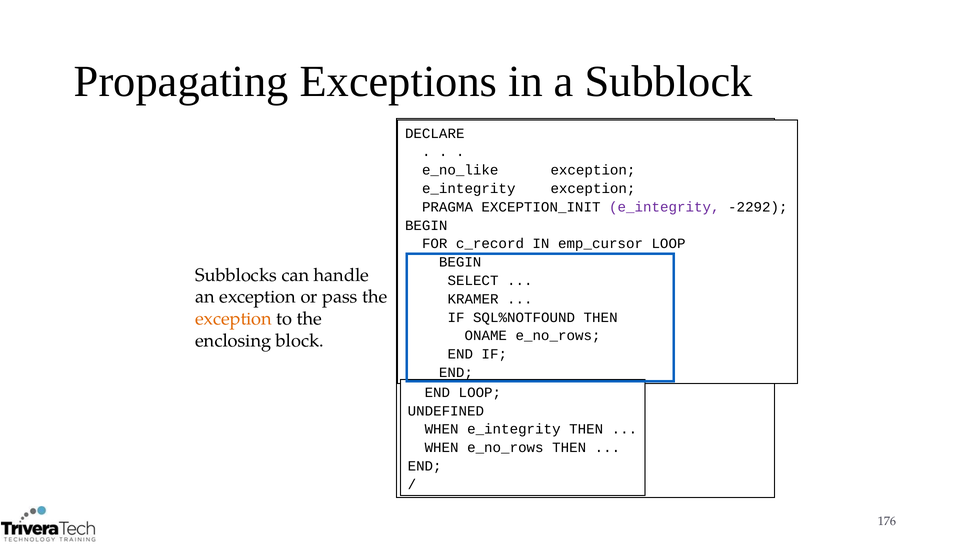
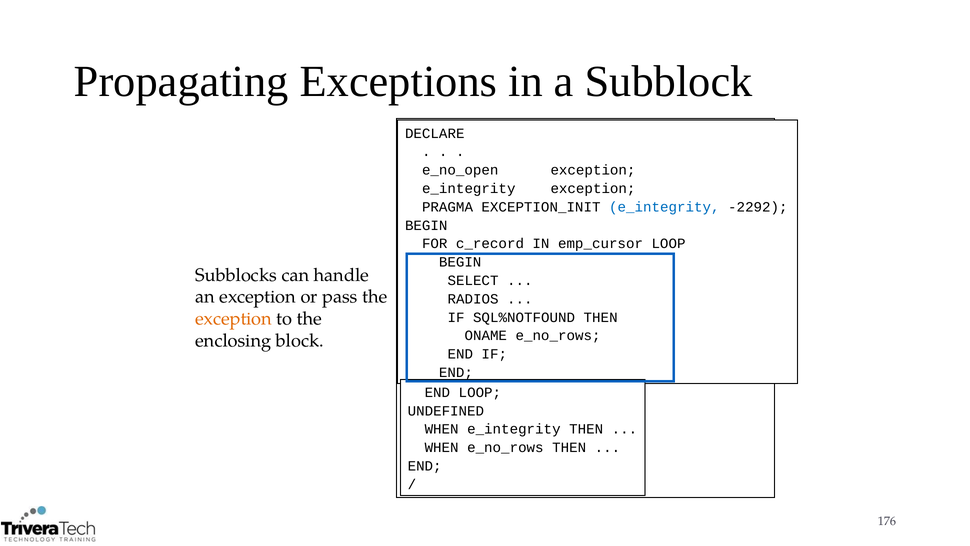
e_no_like: e_no_like -> e_no_open (460, 170)
e_integrity colour: purple -> blue (664, 207)
KRAMER: KRAMER -> RADIOS (473, 299)
